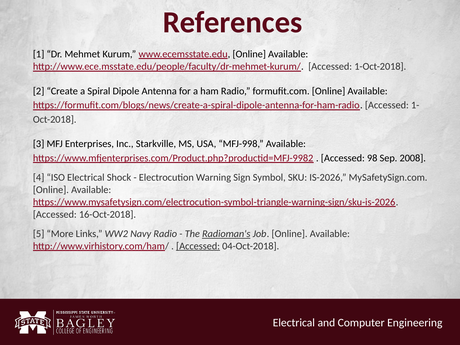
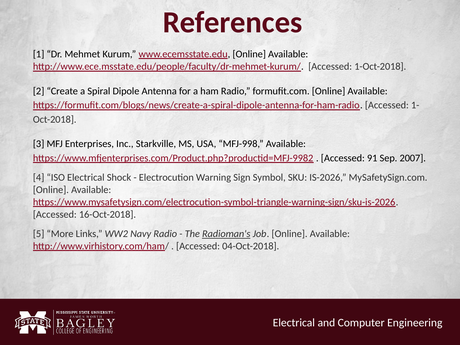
98: 98 -> 91 (372, 158)
2008: 2008 -> 2007 (413, 158)
Accessed underline: present -> none (198, 246)
